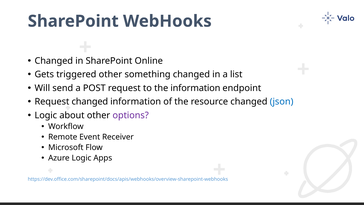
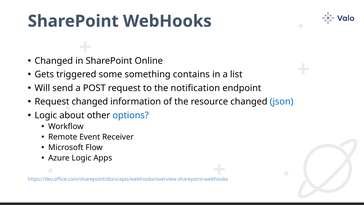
triggered other: other -> some (110, 74)
something changed: changed -> contains (191, 74)
the information: information -> notification (195, 88)
options colour: purple -> blue (131, 115)
